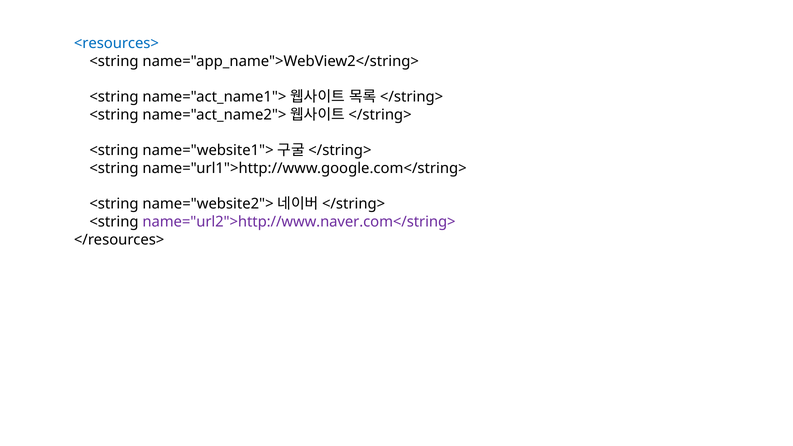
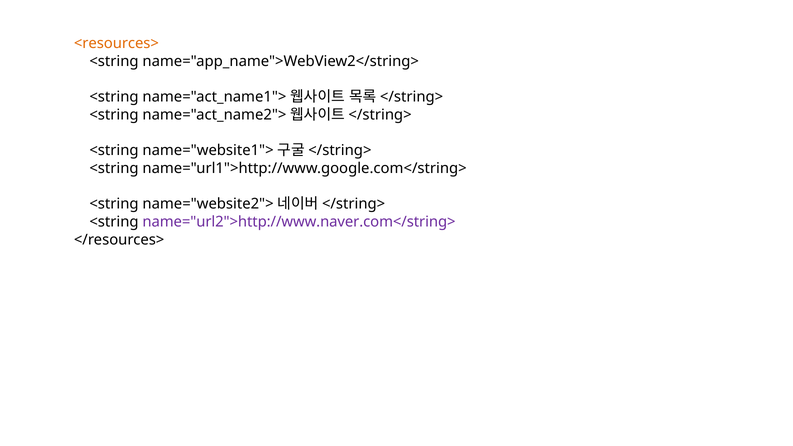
<resources> colour: blue -> orange (116, 43)
